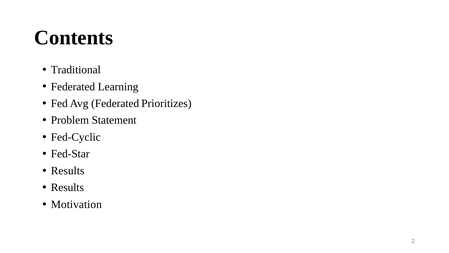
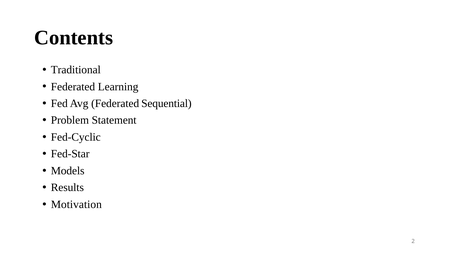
Prioritizes: Prioritizes -> Sequential (166, 103)
Results: Results -> Models (68, 170)
